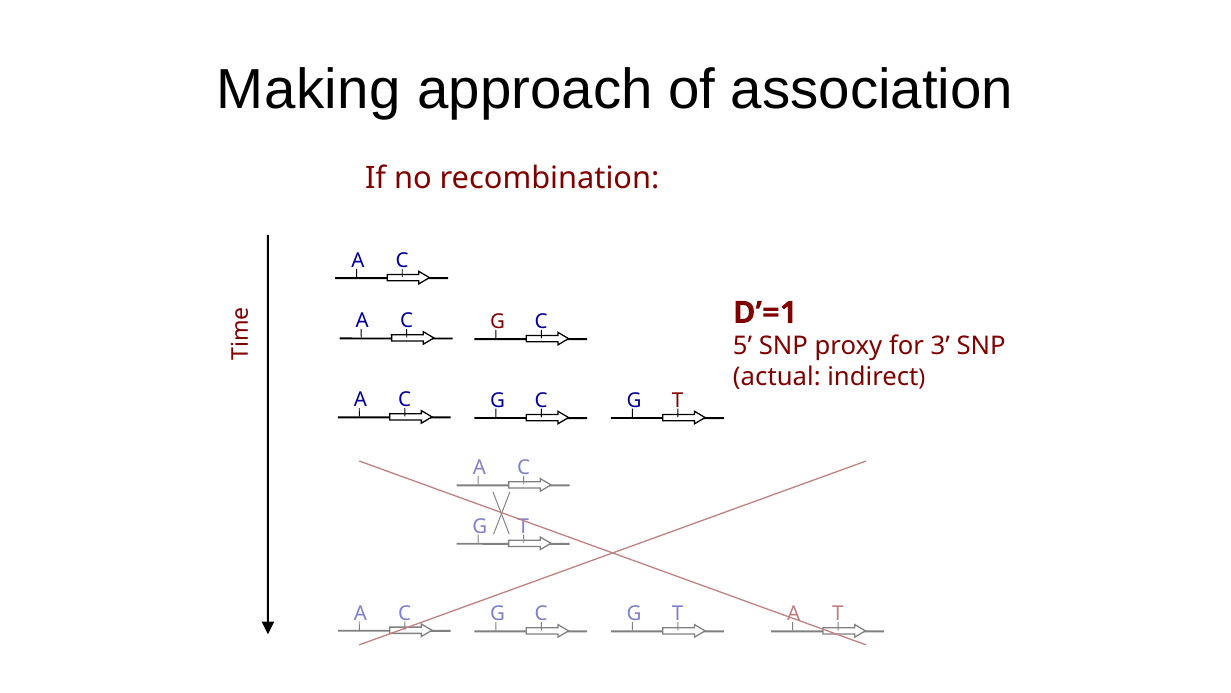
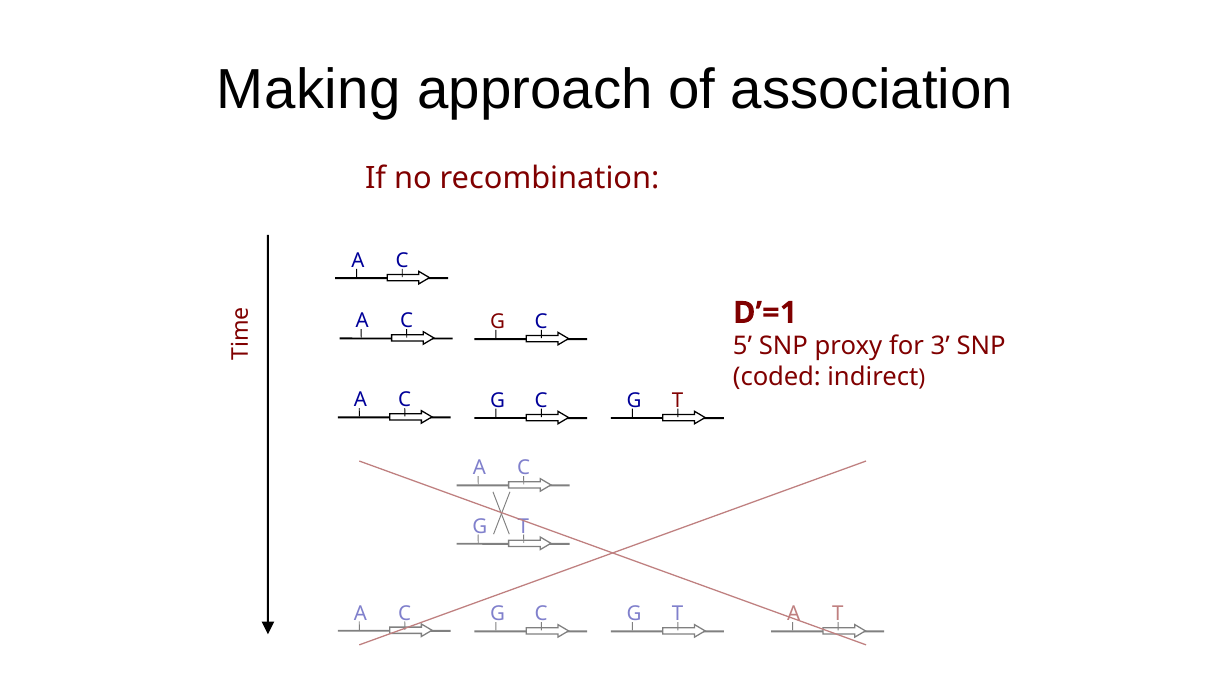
actual: actual -> coded (777, 377)
